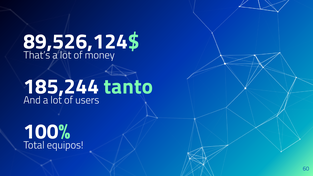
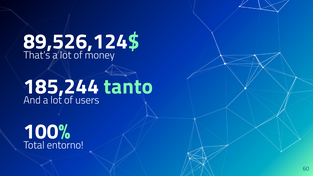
equipos: equipos -> entorno (65, 145)
